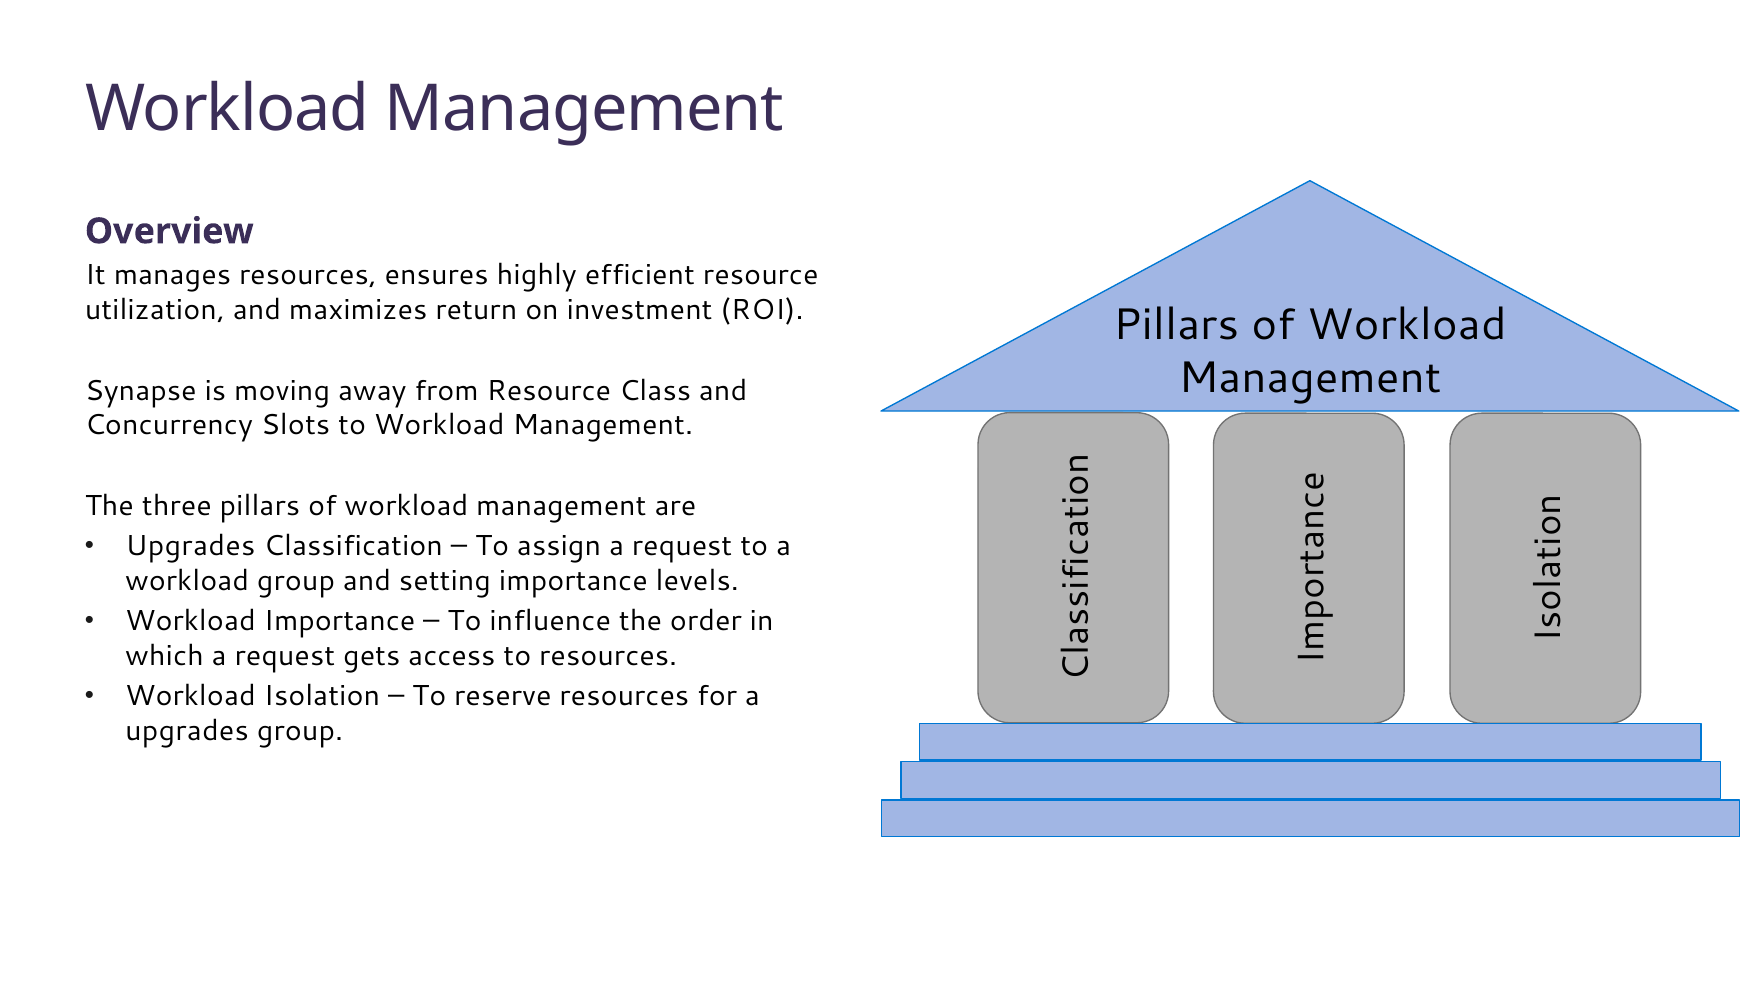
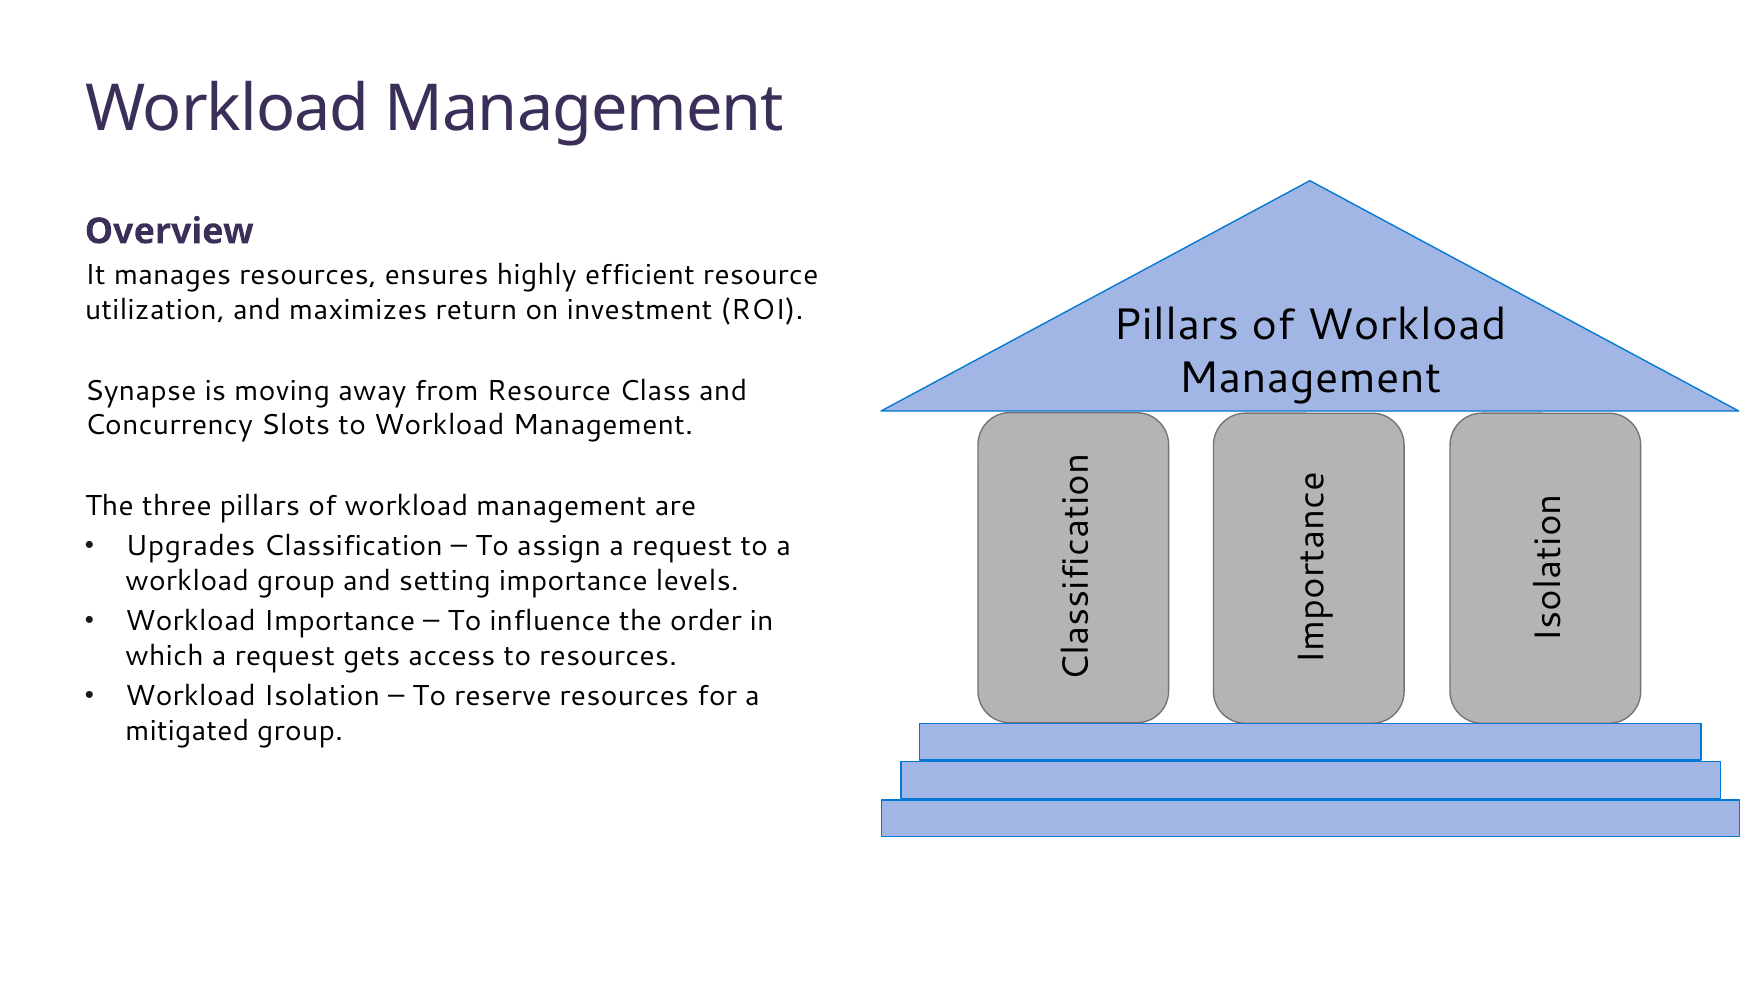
upgrades: upgrades -> mitigated (187, 731)
